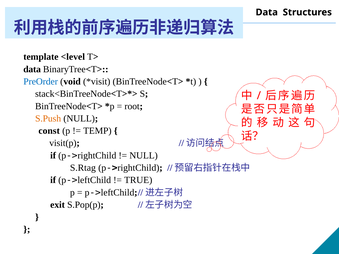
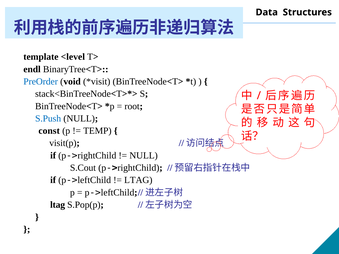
data: data -> endl (32, 69)
S.Push colour: orange -> blue (48, 119)
S.Rtag: S.Rtag -> S.Cout (83, 168)
TRUE: TRUE -> LTAG (138, 180)
exit: exit -> ltag (58, 205)
